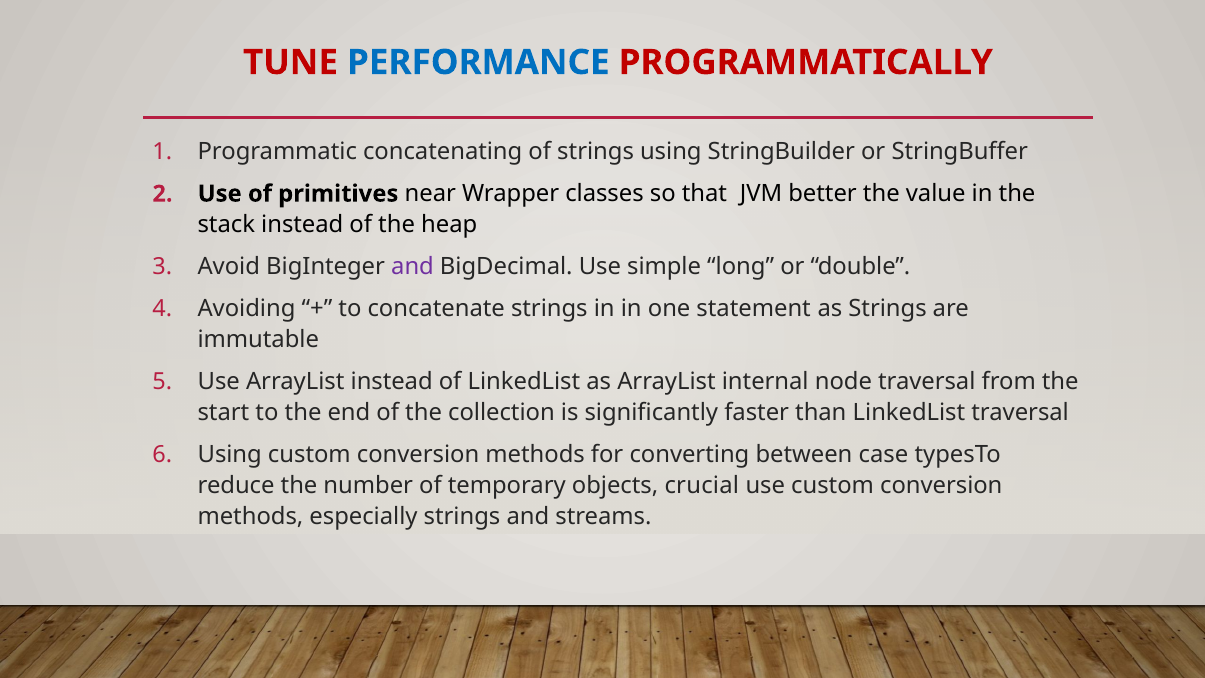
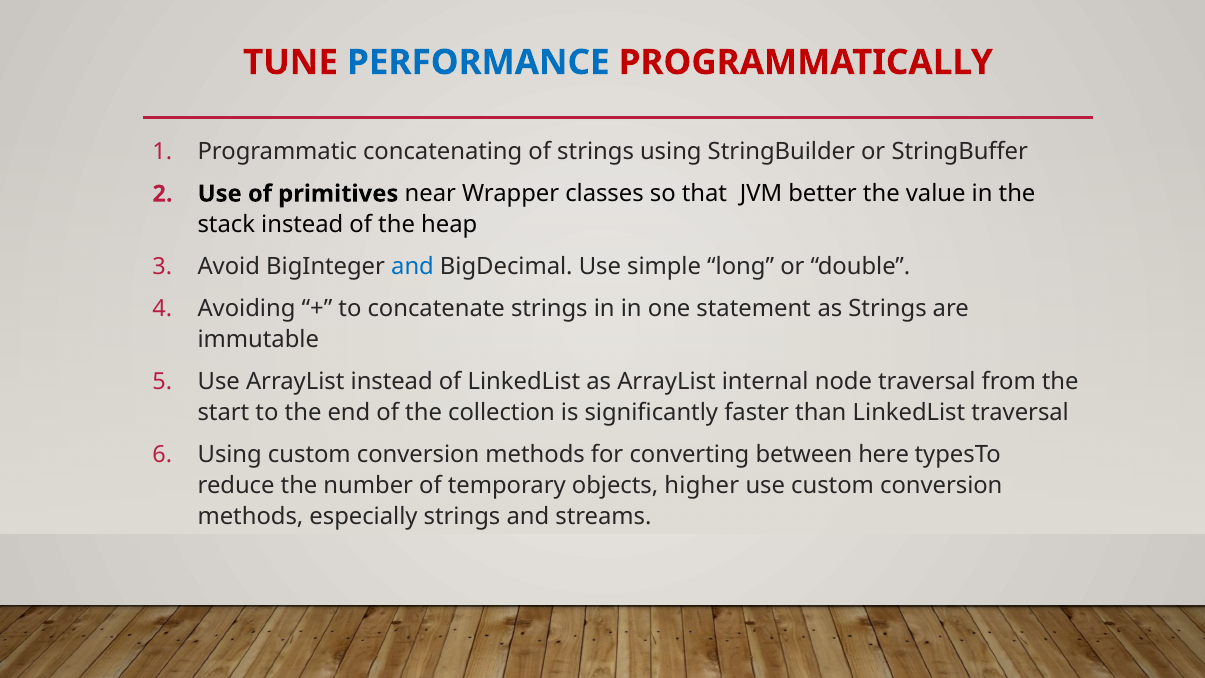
and colour: purple -> blue (413, 267)
case: case -> here (884, 455)
crucial: crucial -> higher (702, 486)
